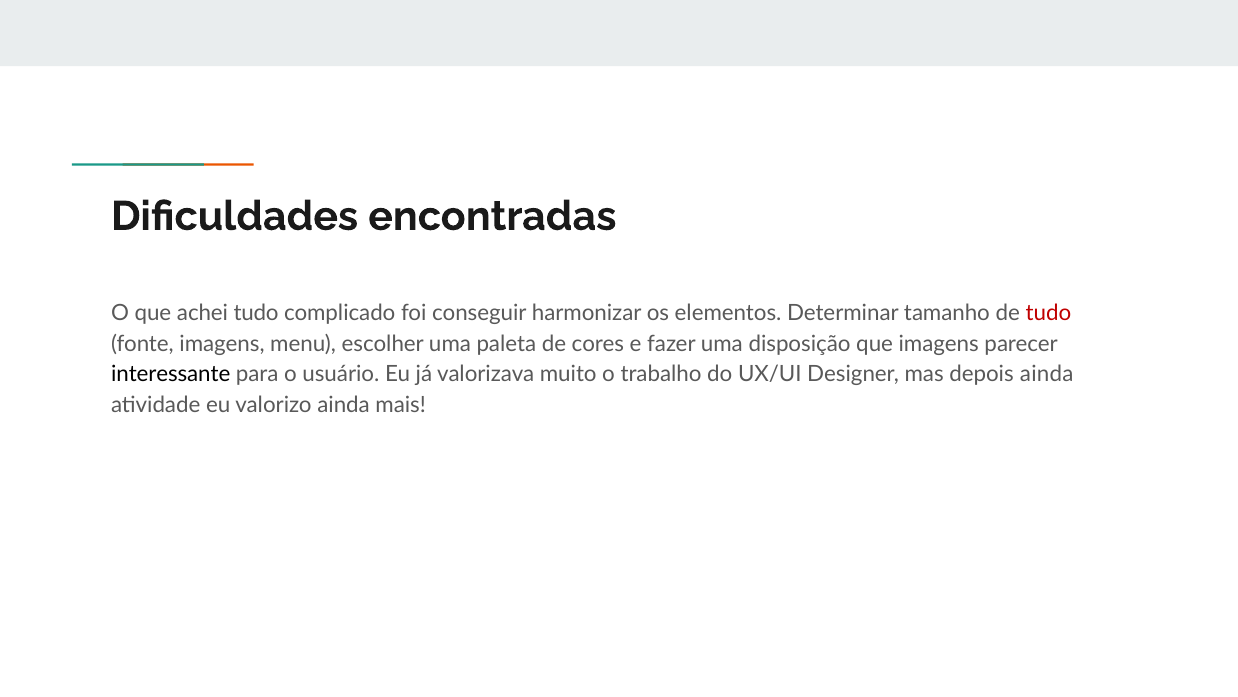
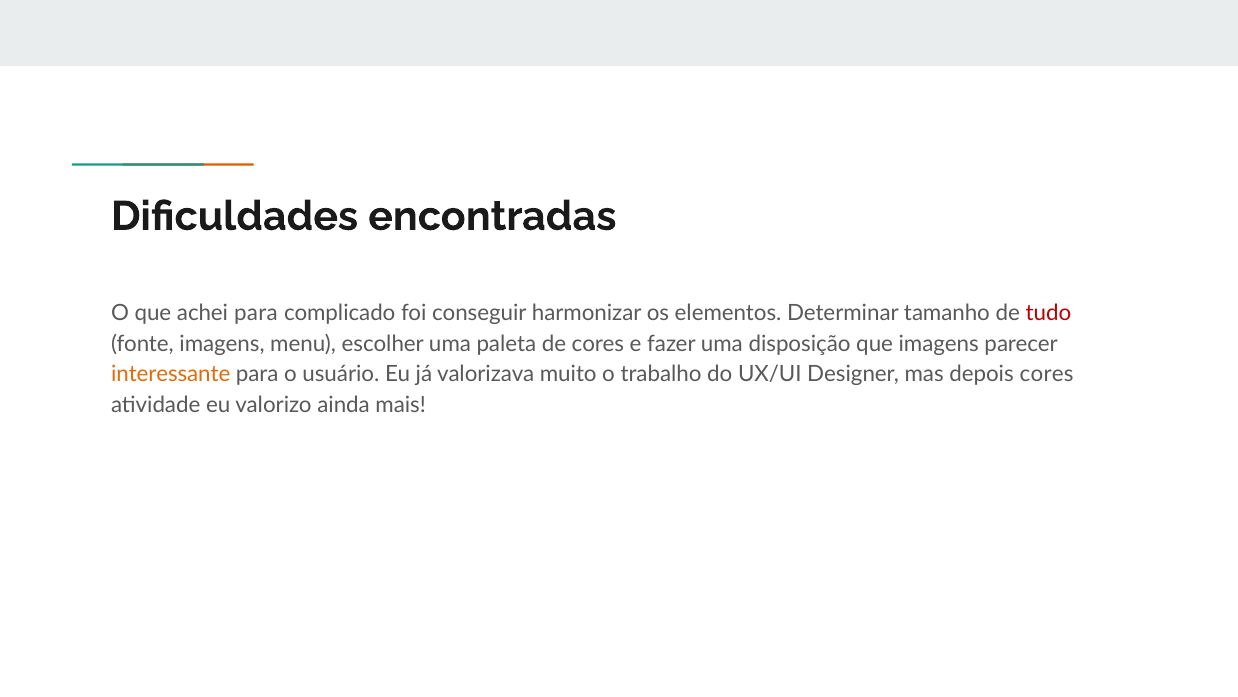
achei tudo: tudo -> para (256, 313)
interessante colour: black -> orange (171, 374)
depois ainda: ainda -> cores (1047, 374)
